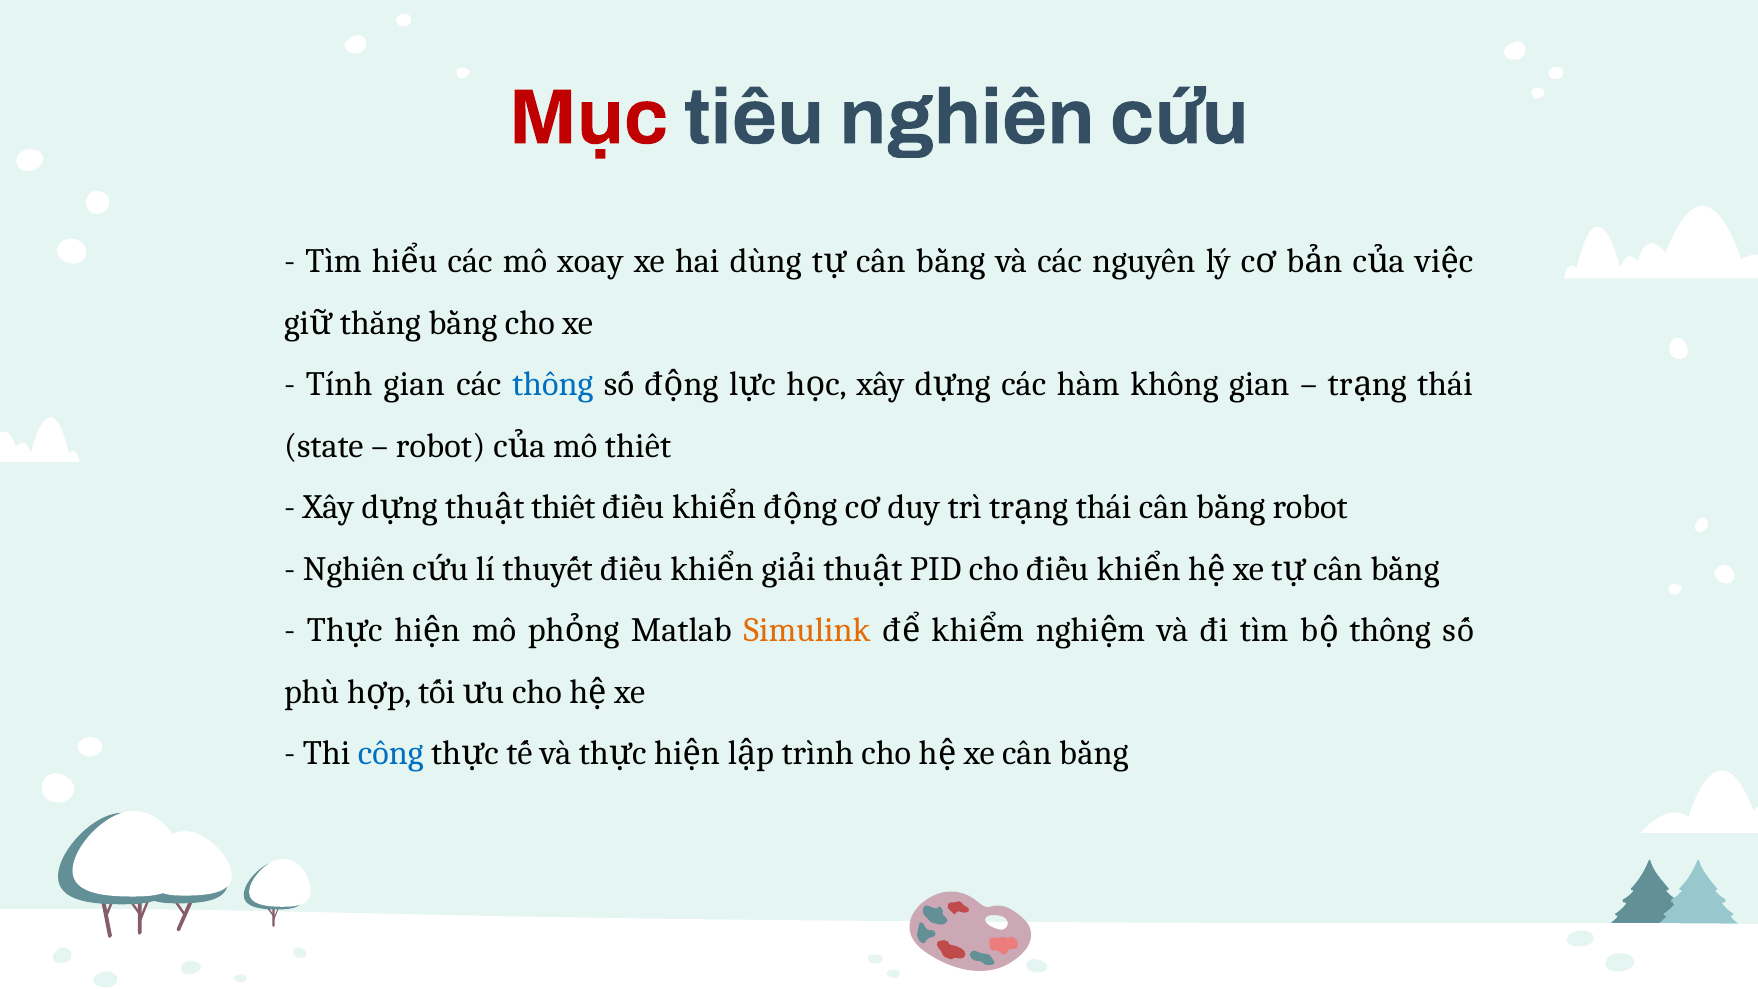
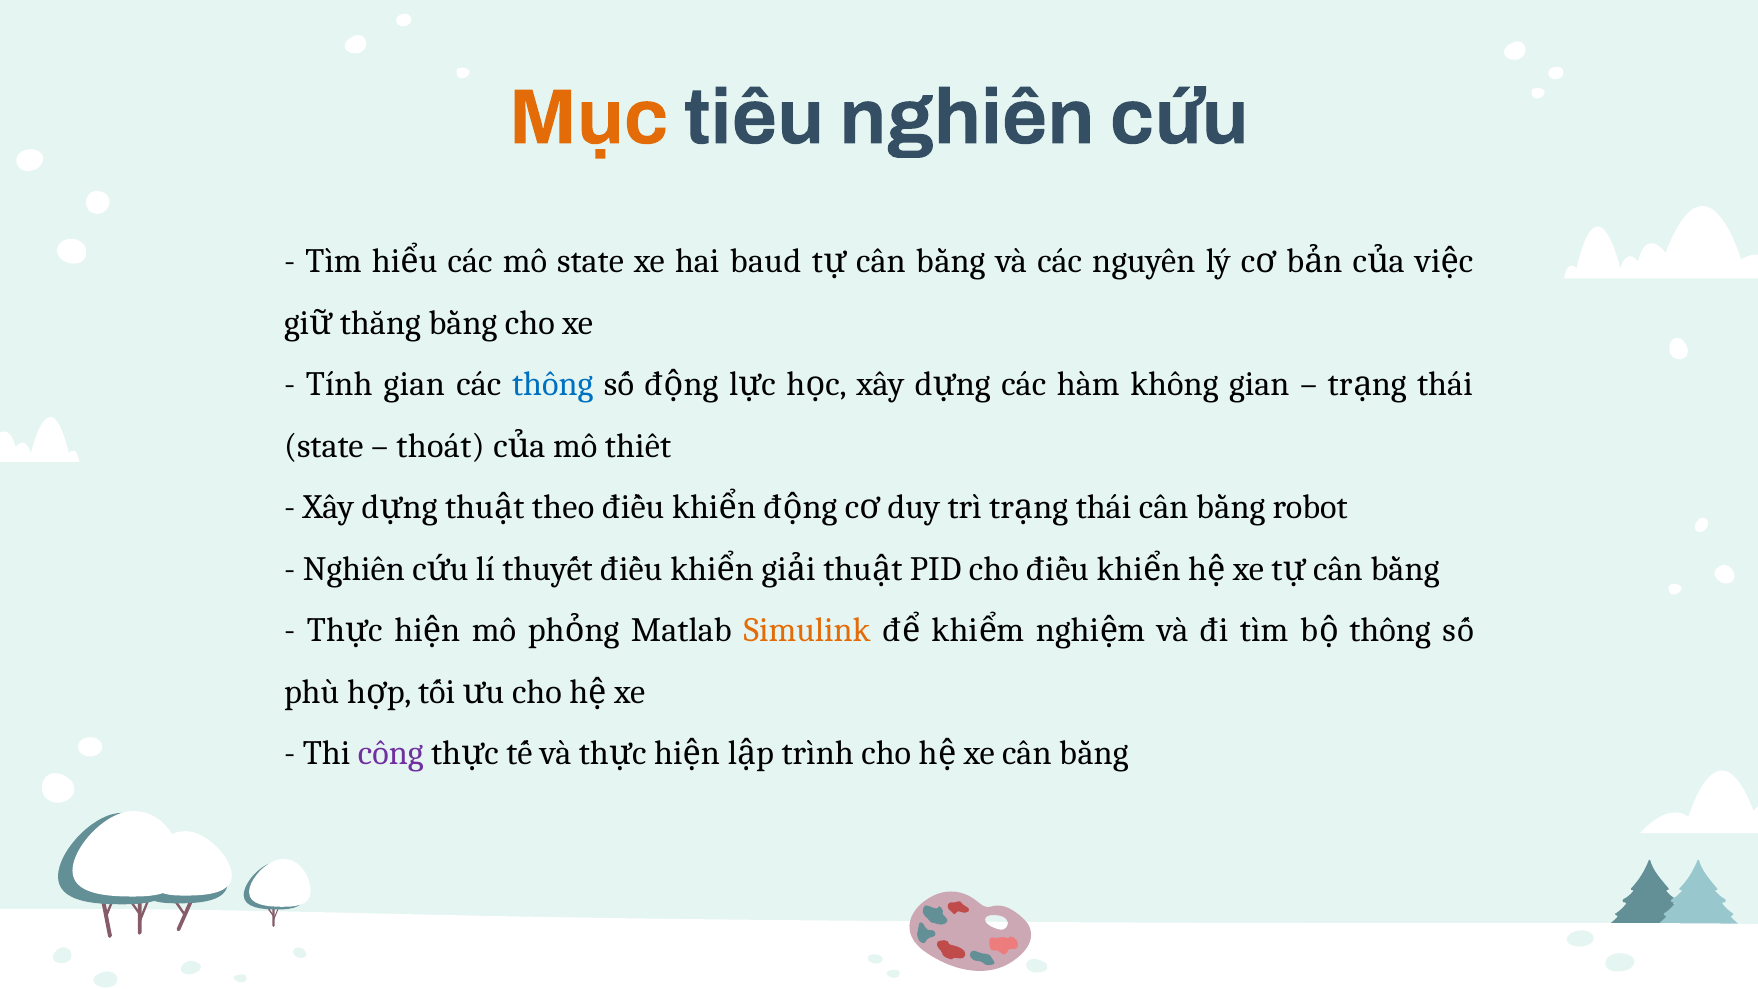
Mục colour: red -> orange (589, 117)
mô xoay: xoay -> state (590, 261)
dùng: dùng -> baud (766, 261)
robot: robot -> thoát (441, 446)
thiết: thiết -> theo (563, 507)
công colour: blue -> purple (391, 754)
